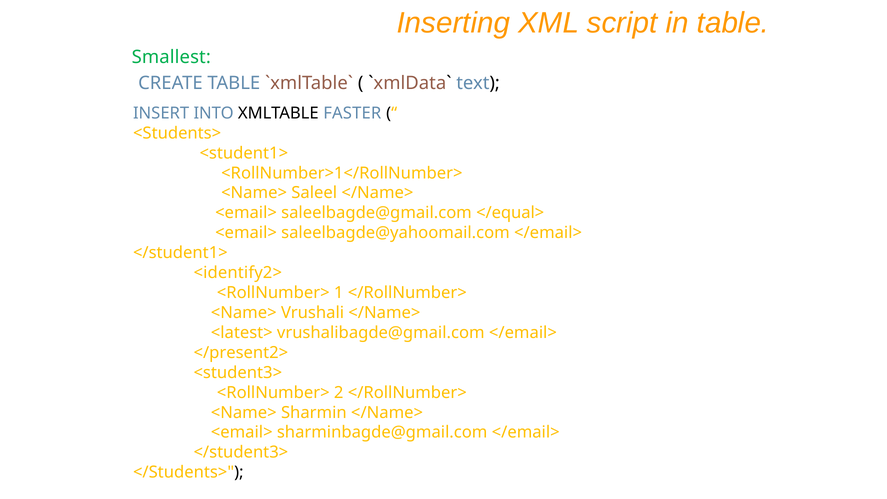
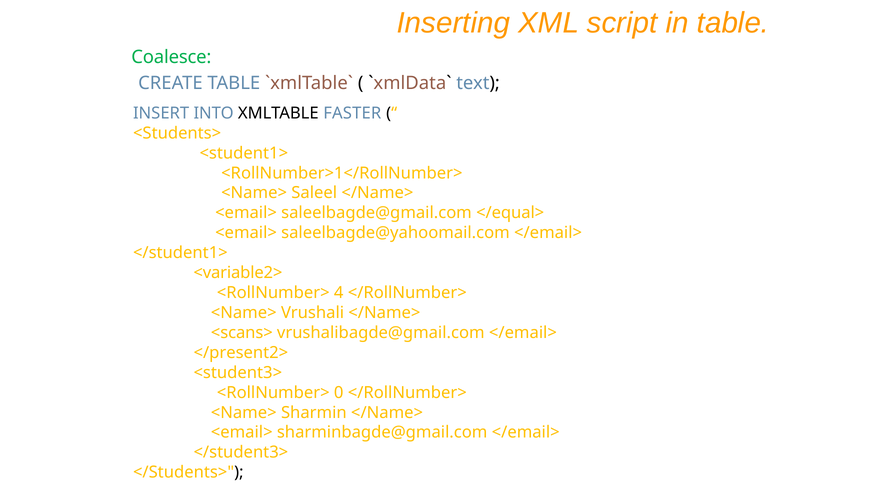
Smallest: Smallest -> Coalesce (171, 57)
<identify2>: <identify2> -> <variable2> (238, 273)
1: 1 -> 4 (339, 293)
<latest>: <latest> -> <scans> (242, 333)
2: 2 -> 0 (339, 393)
